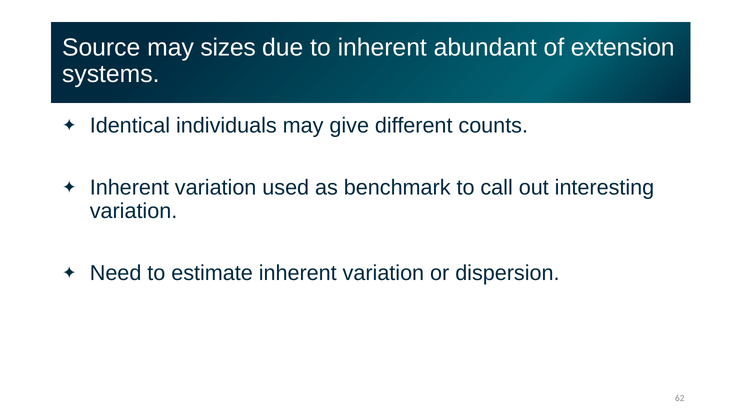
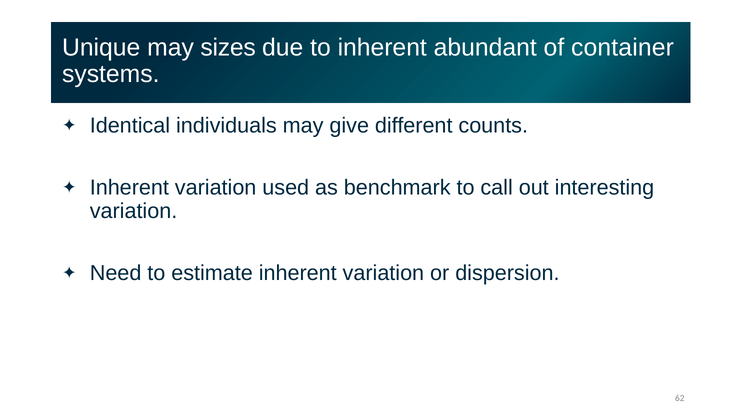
Source: Source -> Unique (101, 48)
extension: extension -> container (622, 48)
